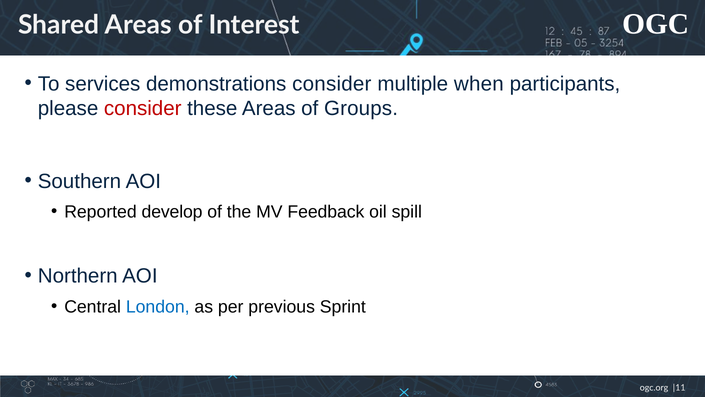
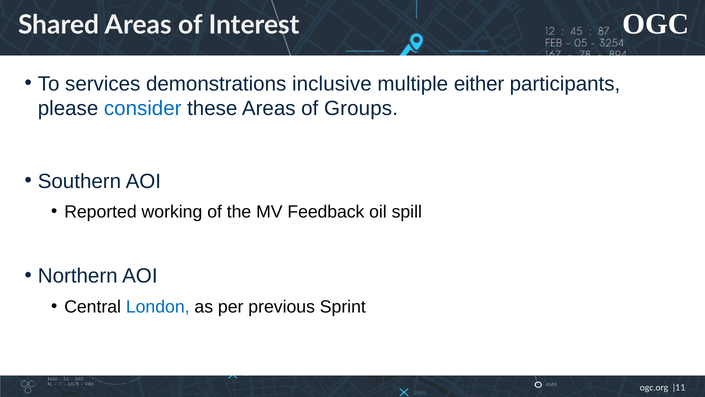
demonstrations consider: consider -> inclusive (332, 84)
when: when -> either (479, 84)
consider colour: red -> blue (143, 108)
develop: develop -> working (172, 212)
